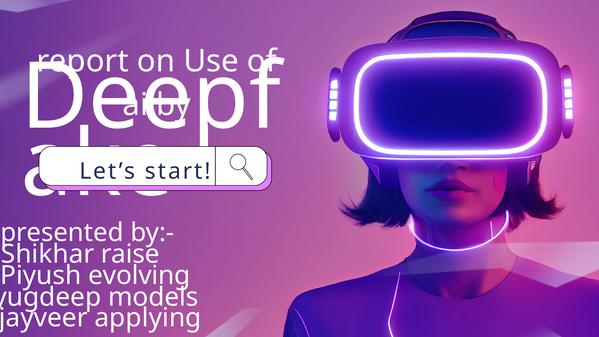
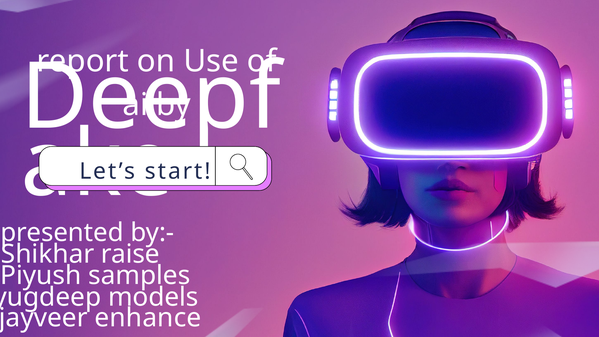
evolving: evolving -> samples (139, 275)
applying: applying -> enhance (148, 318)
